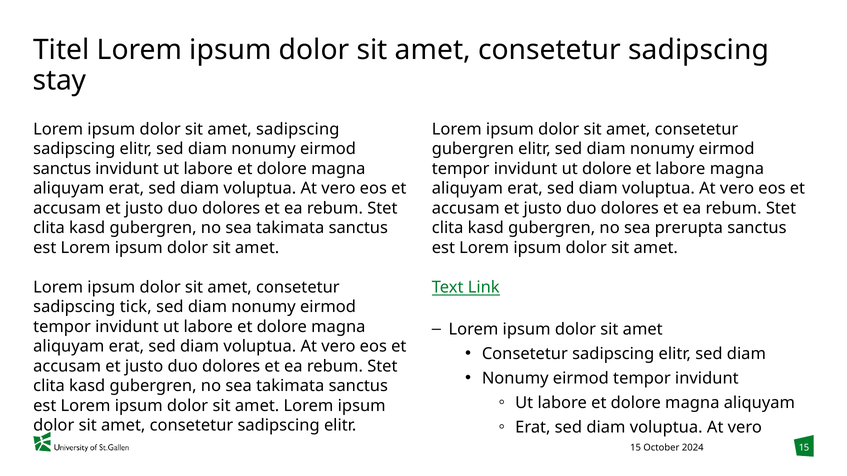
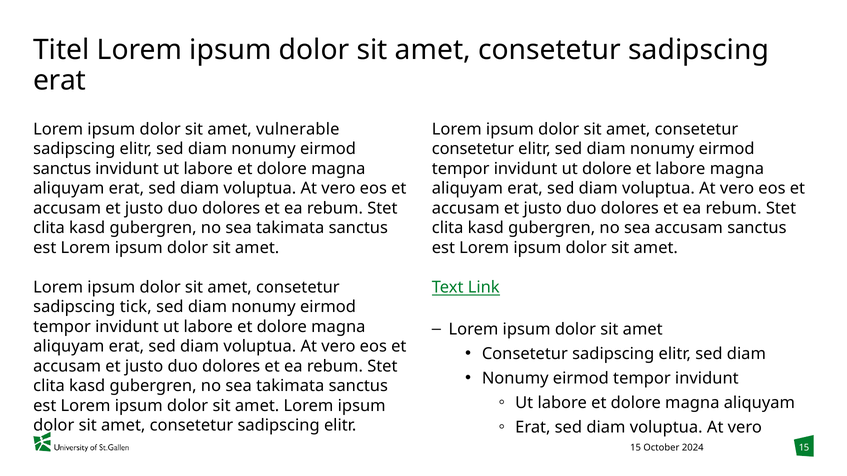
stay: stay -> erat (60, 80)
amet sadipscing: sadipscing -> vulnerable (298, 129)
gubergren: gubergren -> consetetur (473, 149)
sea prerupta: prerupta -> accusam (689, 228)
